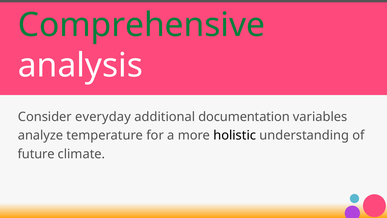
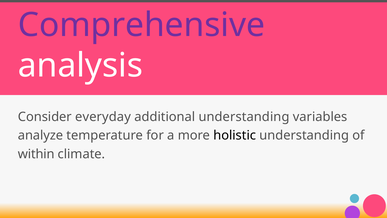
Comprehensive colour: green -> purple (141, 25)
additional documentation: documentation -> understanding (244, 117)
future: future -> within (36, 154)
